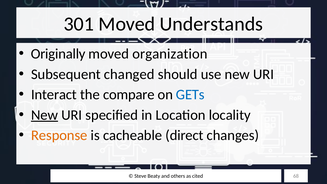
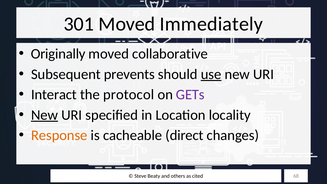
Understands: Understands -> Immediately (211, 24)
organization: organization -> collaborative (170, 54)
changed: changed -> prevents (129, 74)
use underline: none -> present (211, 74)
compare: compare -> protocol (129, 95)
GETs colour: blue -> purple (190, 95)
